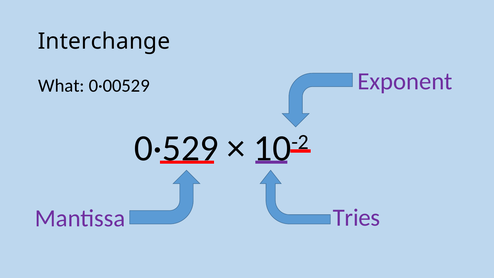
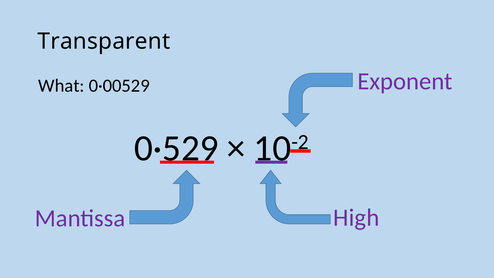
Interchange: Interchange -> Transparent (104, 41)
Tries: Tries -> High (356, 218)
